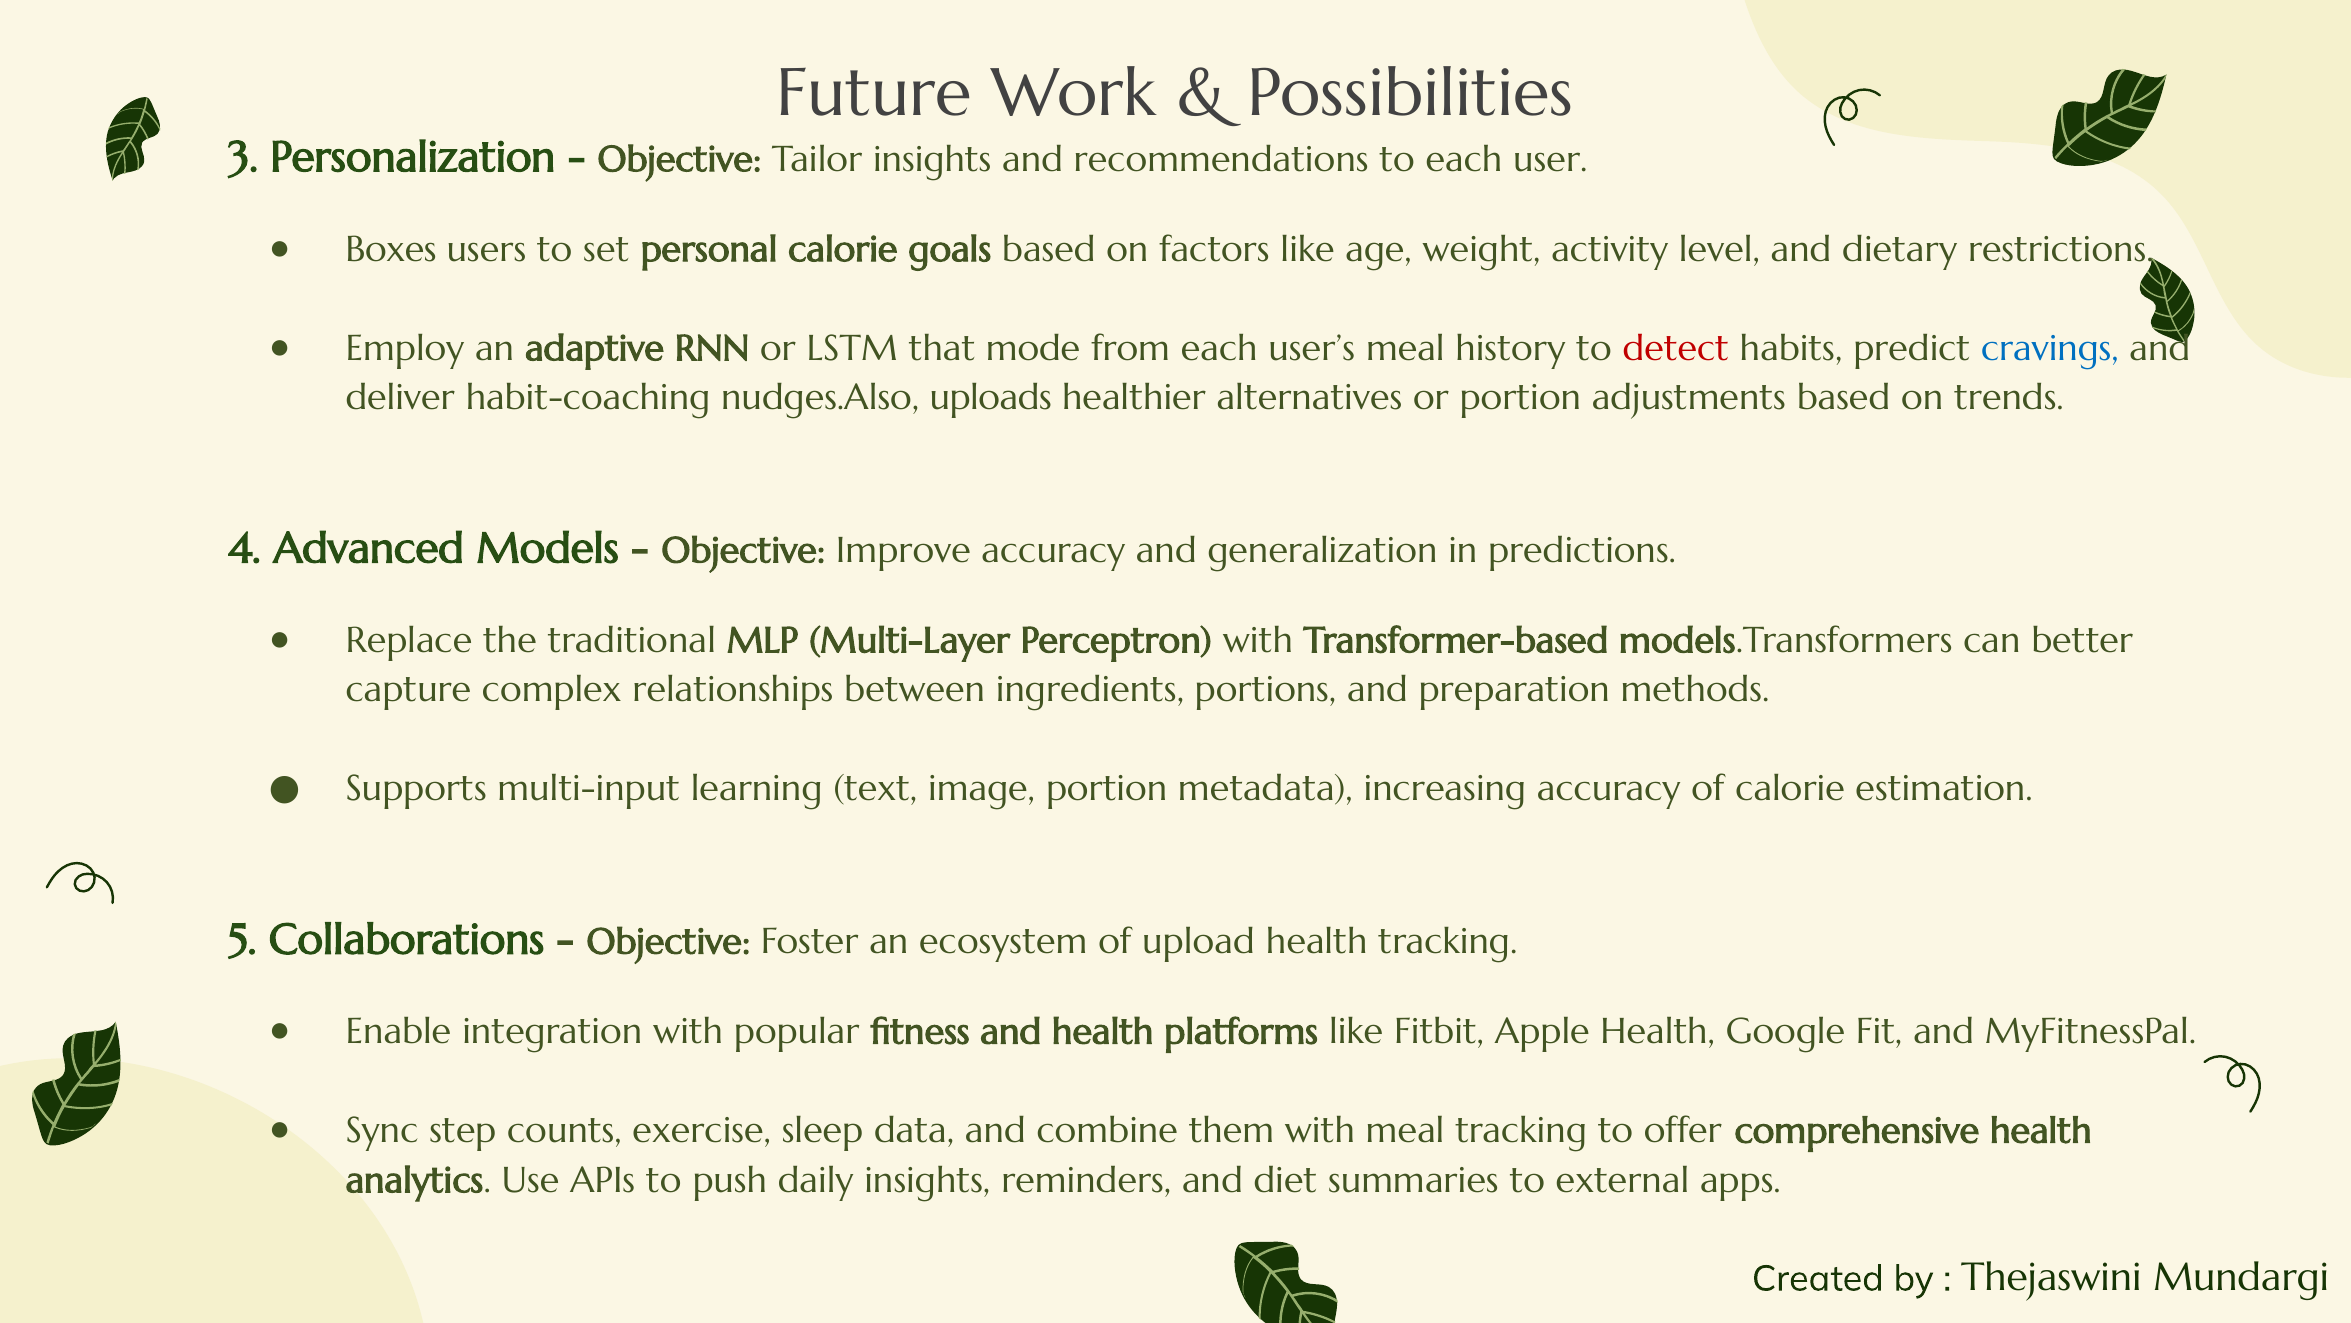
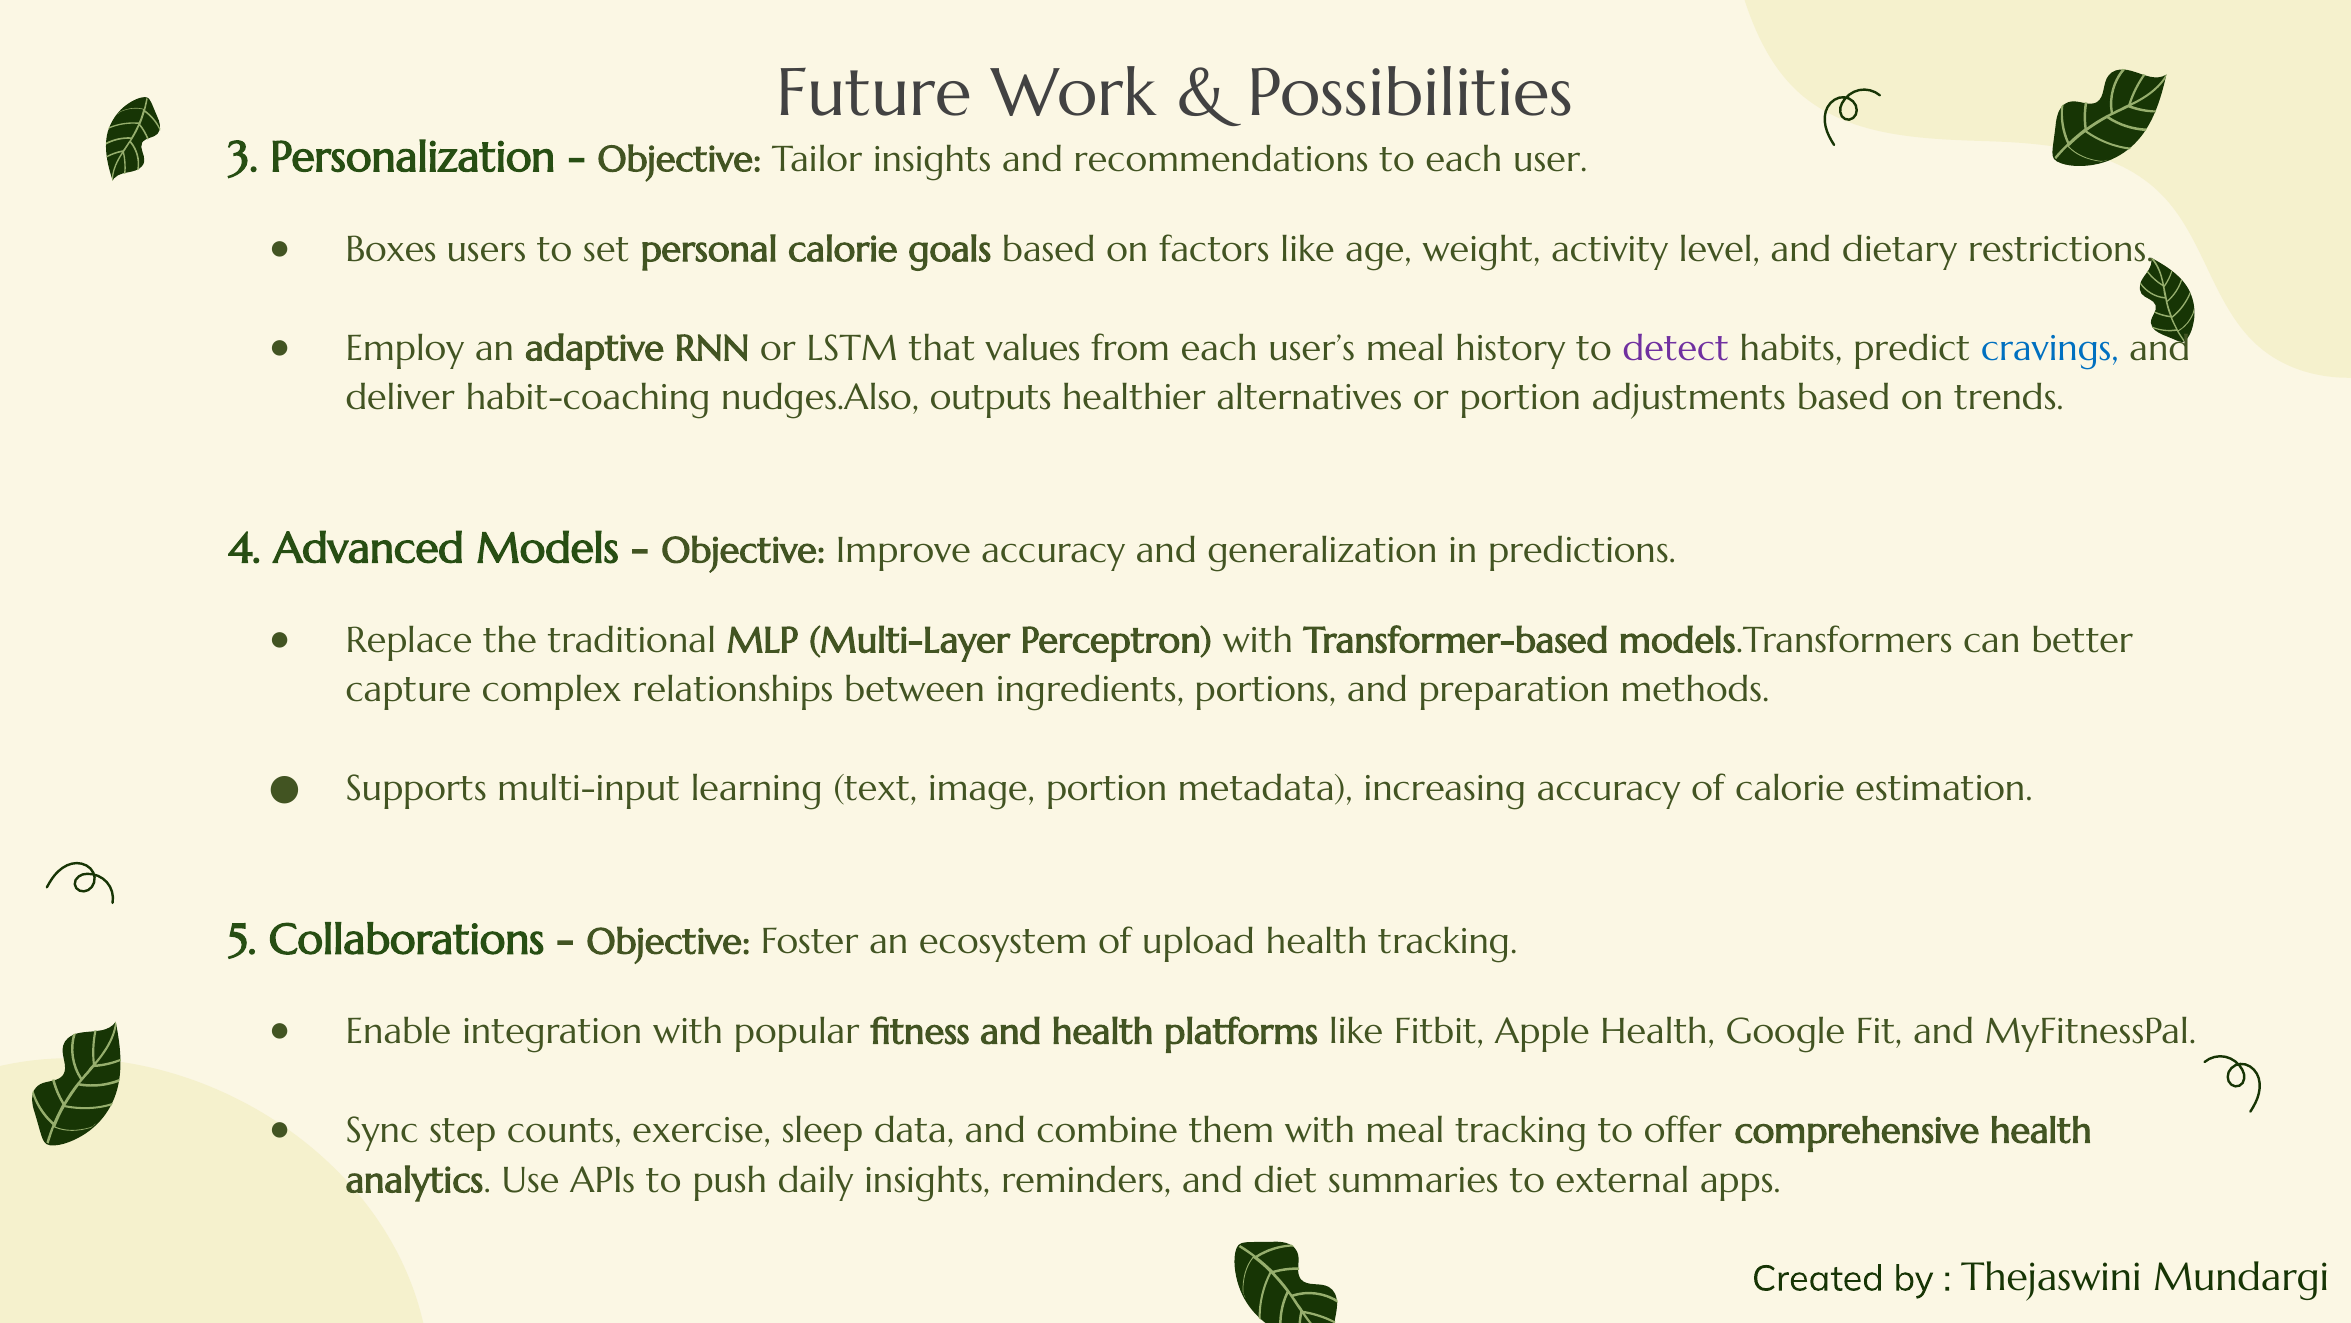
mode: mode -> values (1033, 348)
detect colour: red -> purple (1676, 348)
uploads: uploads -> outputs (991, 398)
